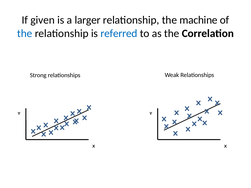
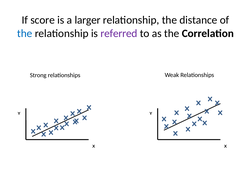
given: given -> score (43, 20)
machine: machine -> distance (198, 20)
referred colour: blue -> purple (119, 33)
